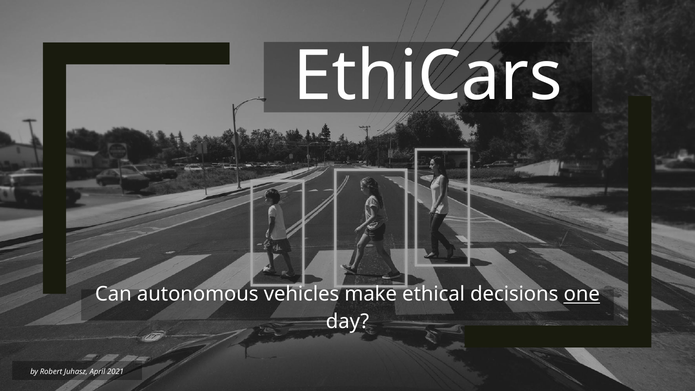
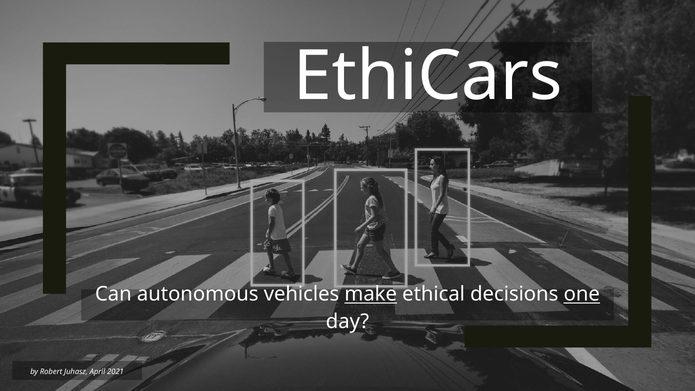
make underline: none -> present (371, 294)
